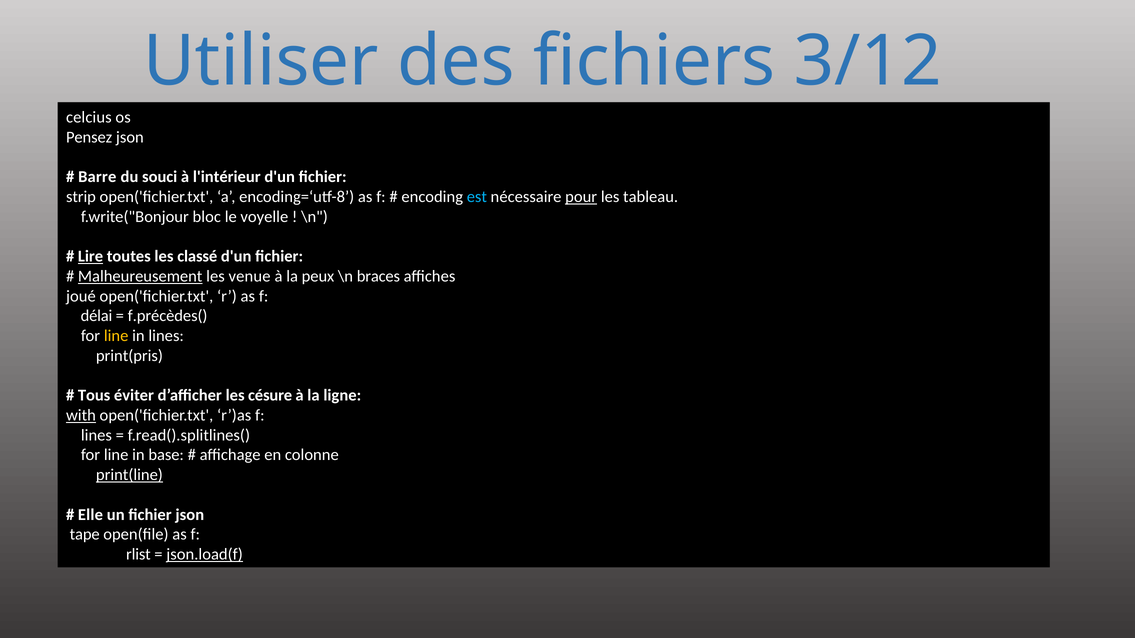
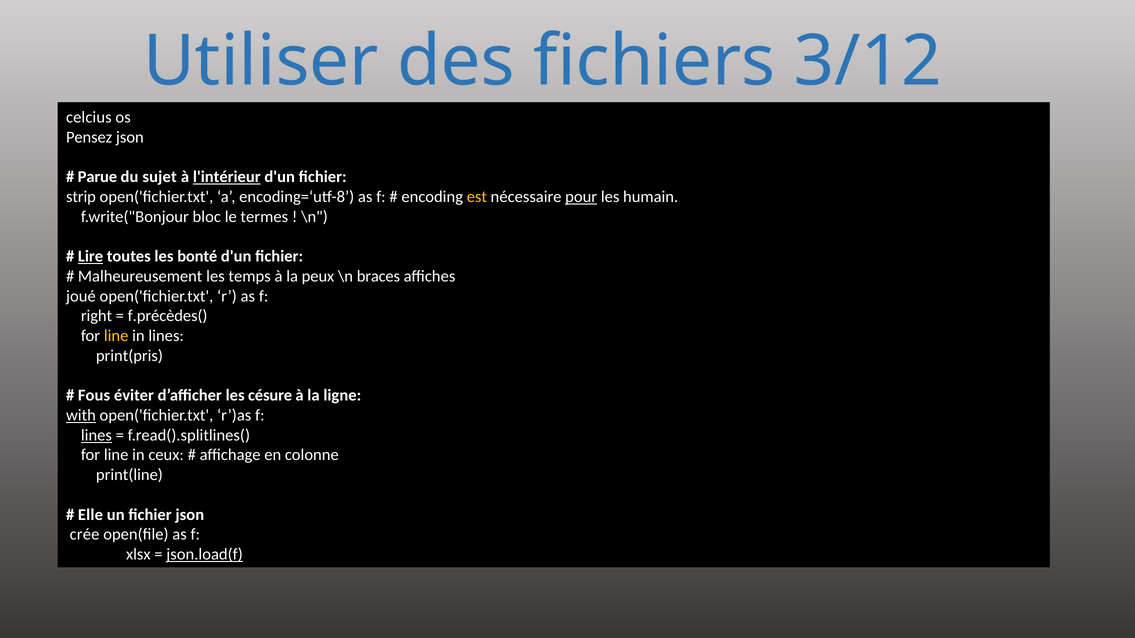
Barre: Barre -> Parue (97, 177)
souci: souci -> sujet (160, 177)
l'intérieur underline: none -> present (227, 177)
est colour: light blue -> yellow (477, 197)
tableau: tableau -> humain (651, 197)
voyelle: voyelle -> termes (264, 217)
classé: classé -> bonté (197, 257)
Malheureusement underline: present -> none (140, 276)
venue: venue -> temps (250, 276)
délai: délai -> right (96, 316)
Tous: Tous -> Fous (94, 396)
lines underline: none -> present (96, 435)
base: base -> ceux (166, 455)
print(line underline: present -> none (129, 475)
tape: tape -> crée (85, 535)
rlist: rlist -> xlsx (138, 555)
